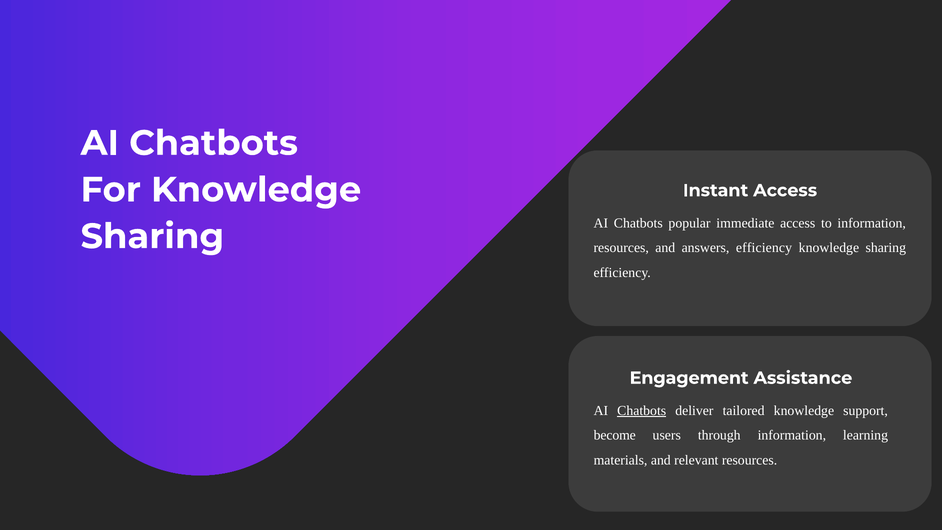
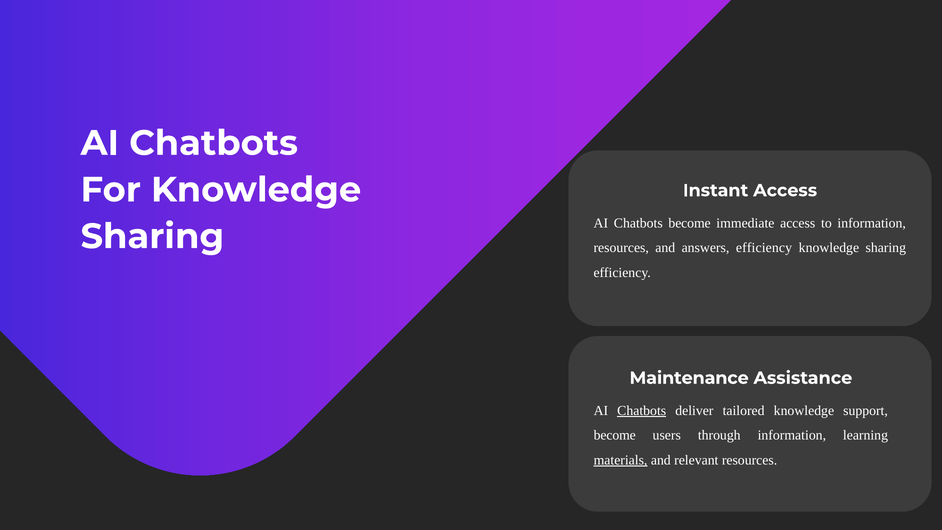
Chatbots popular: popular -> become (690, 223)
Engagement: Engagement -> Maintenance (689, 378)
materials underline: none -> present (621, 460)
